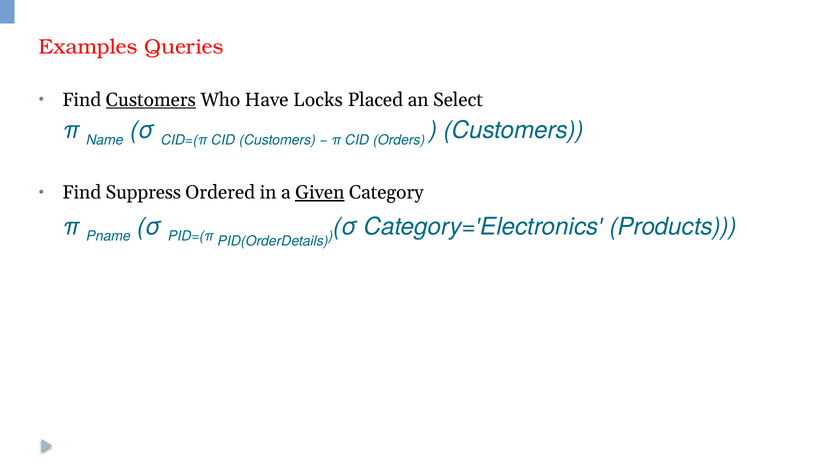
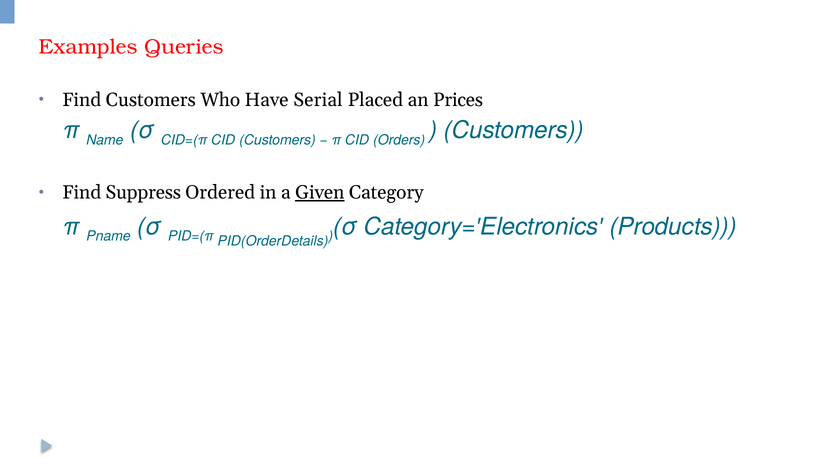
Customers underline: present -> none (151, 100)
Locks: Locks -> Serial (318, 100)
Select: Select -> Prices (458, 100)
